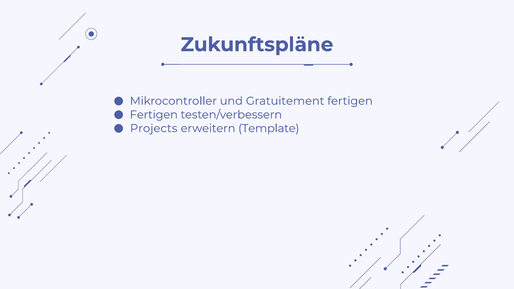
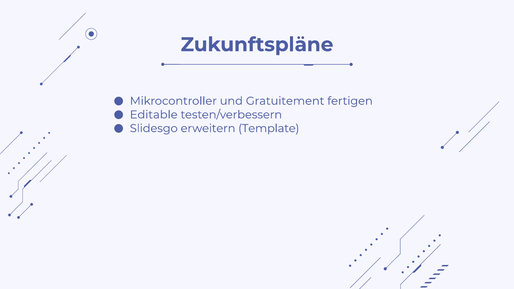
Fertigen: Fertigen -> Editable (154, 115)
Projects: Projects -> Slidesgo (154, 128)
